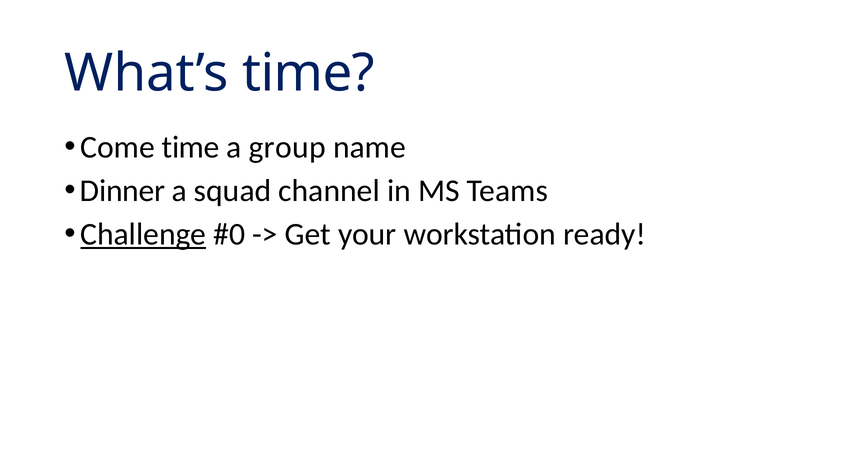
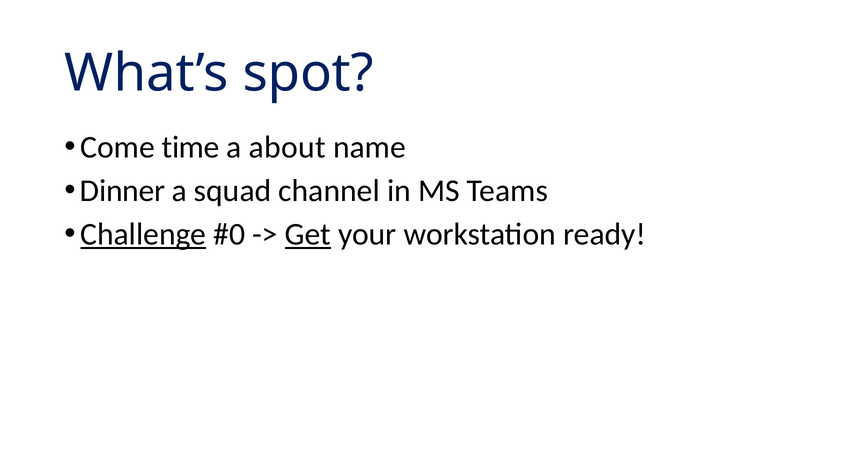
What’s time: time -> spot (308, 73)
group: group -> about (287, 147)
Get underline: none -> present (308, 235)
